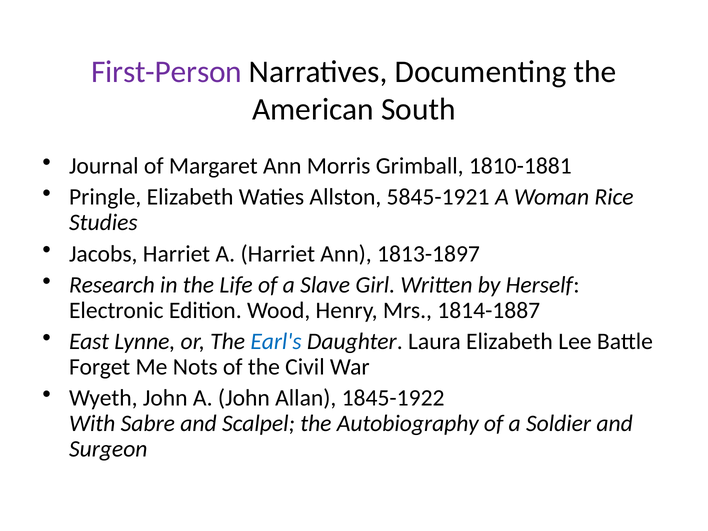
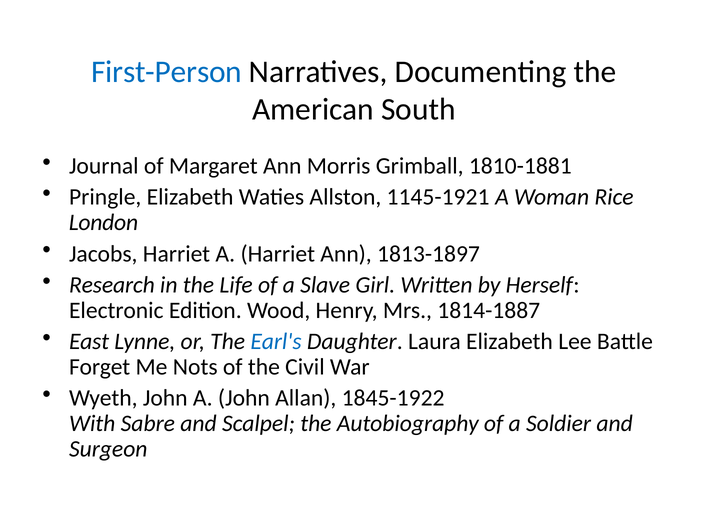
First-Person colour: purple -> blue (167, 72)
5845-1921: 5845-1921 -> 1145-1921 (438, 197)
Studies: Studies -> London (103, 223)
